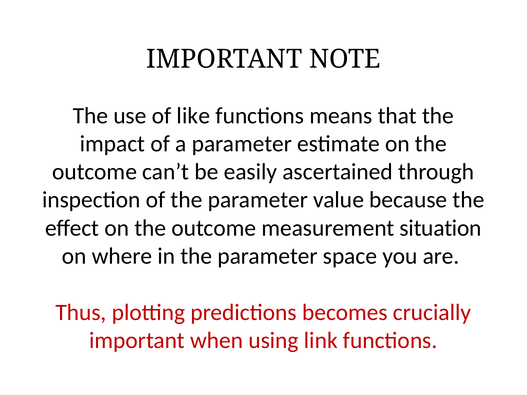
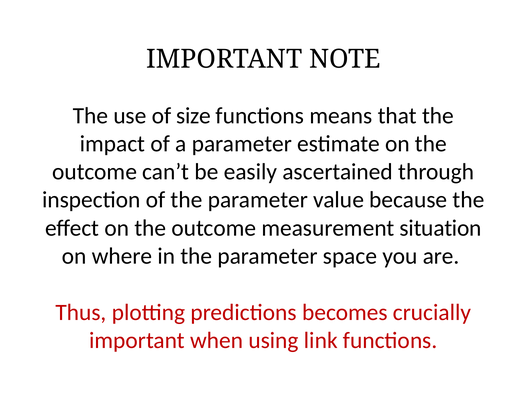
like: like -> size (194, 116)
